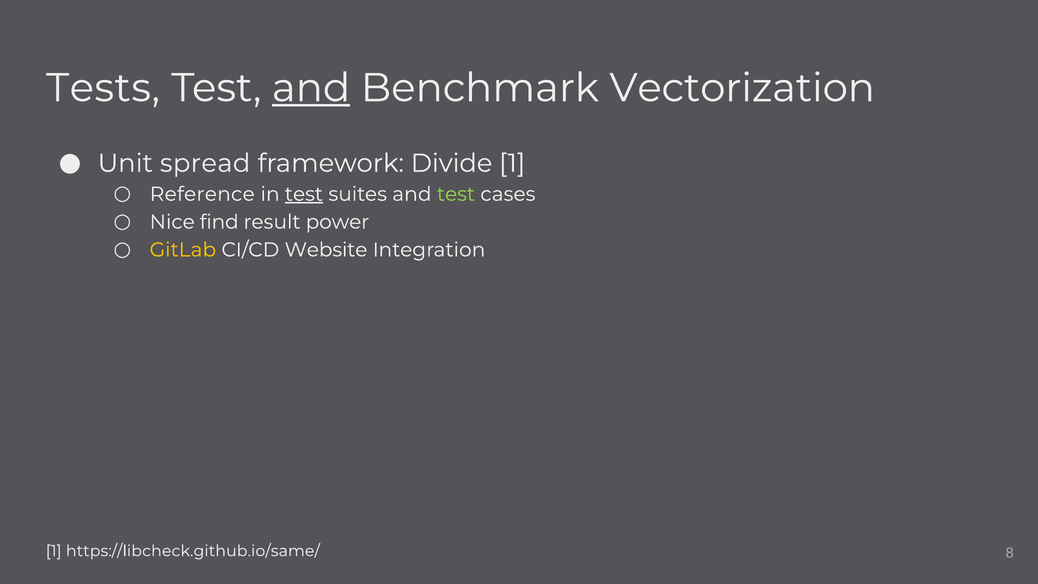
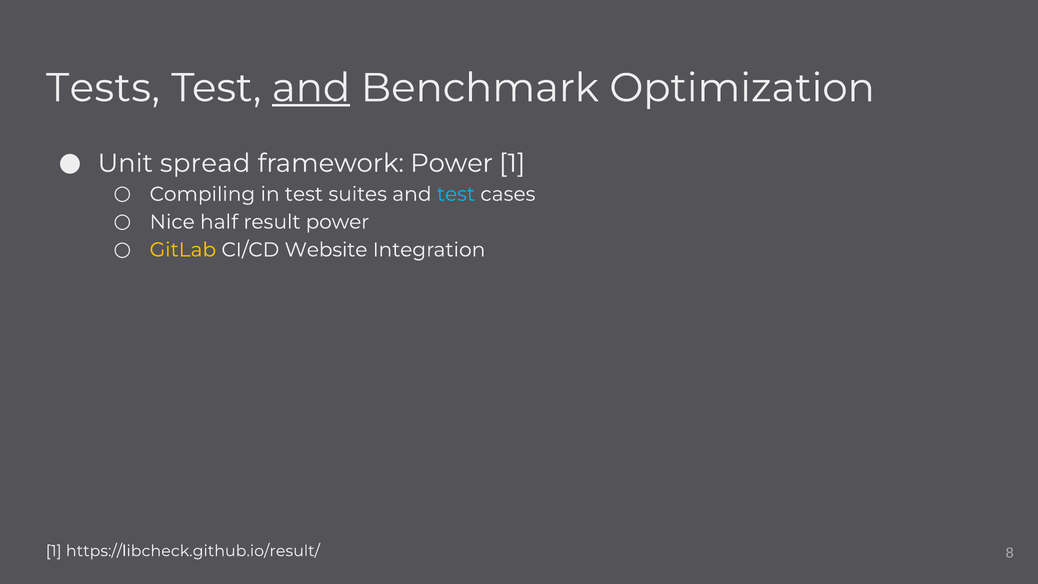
Vectorization: Vectorization -> Optimization (742, 88)
framework Divide: Divide -> Power (452, 163)
Reference: Reference -> Compiling (202, 194)
test underline: present -> none (304, 194)
test colour: light green -> light blue (456, 194)
find: find -> half (219, 222)
https://libcheck.github.io/same/: https://libcheck.github.io/same/ -> https://libcheck.github.io/result/ (193, 551)
